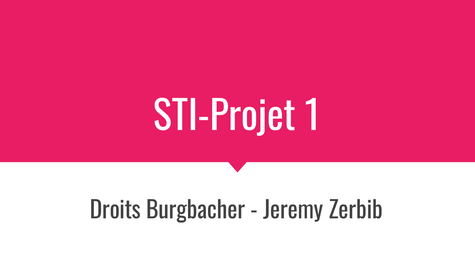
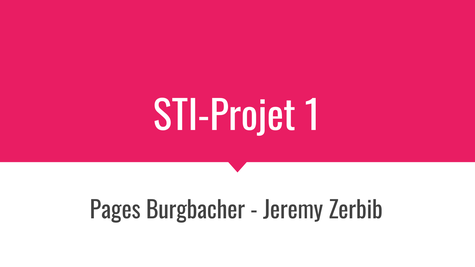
Droits: Droits -> Pages (115, 211)
